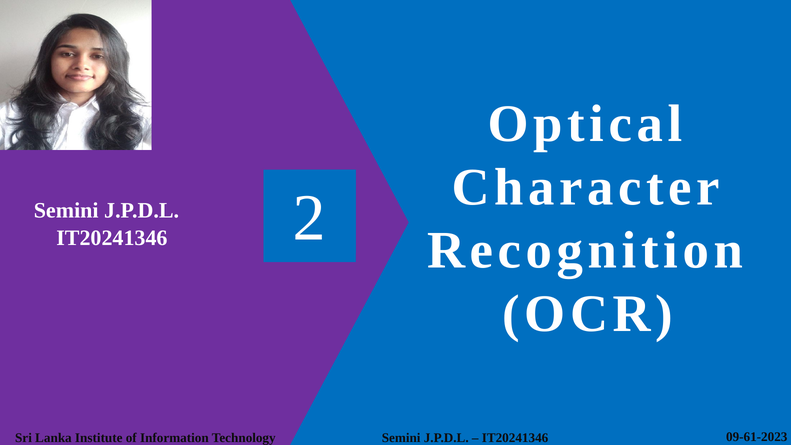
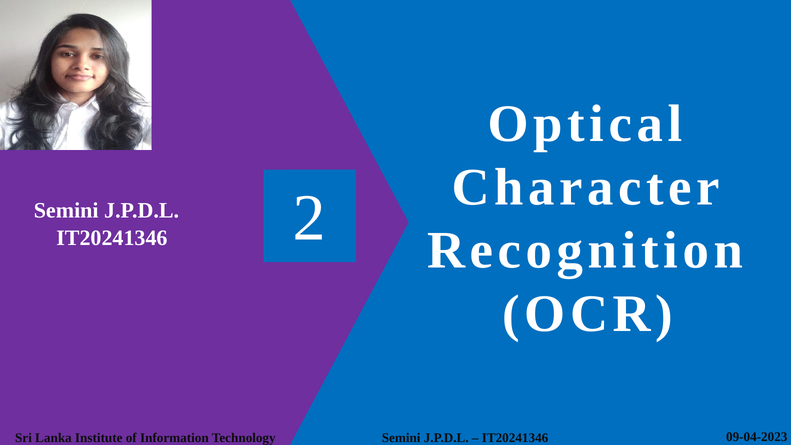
09-61-2023: 09-61-2023 -> 09-04-2023 (757, 437)
